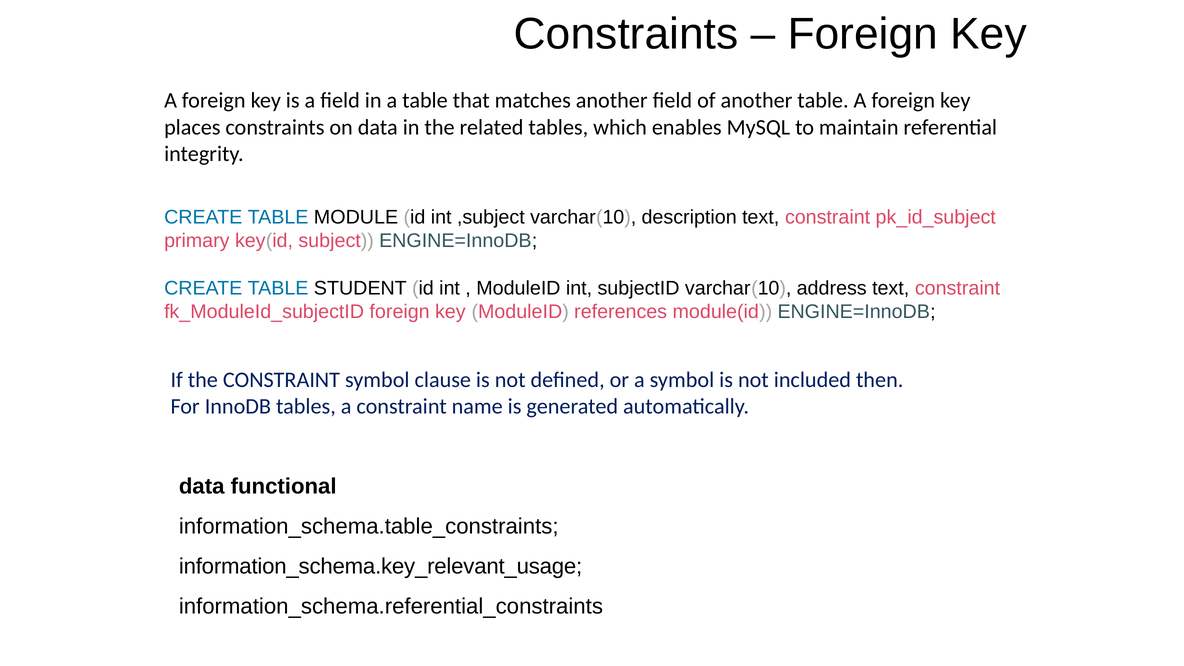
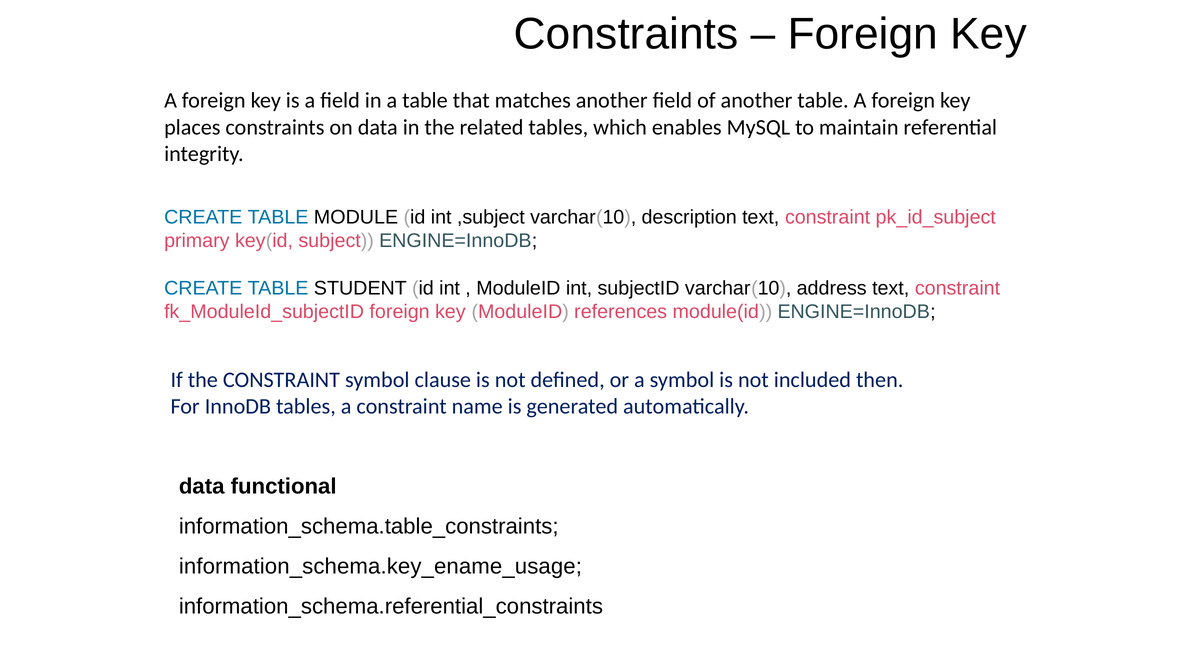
information_schema.key_relevant_usage: information_schema.key_relevant_usage -> information_schema.key_ename_usage (380, 567)
